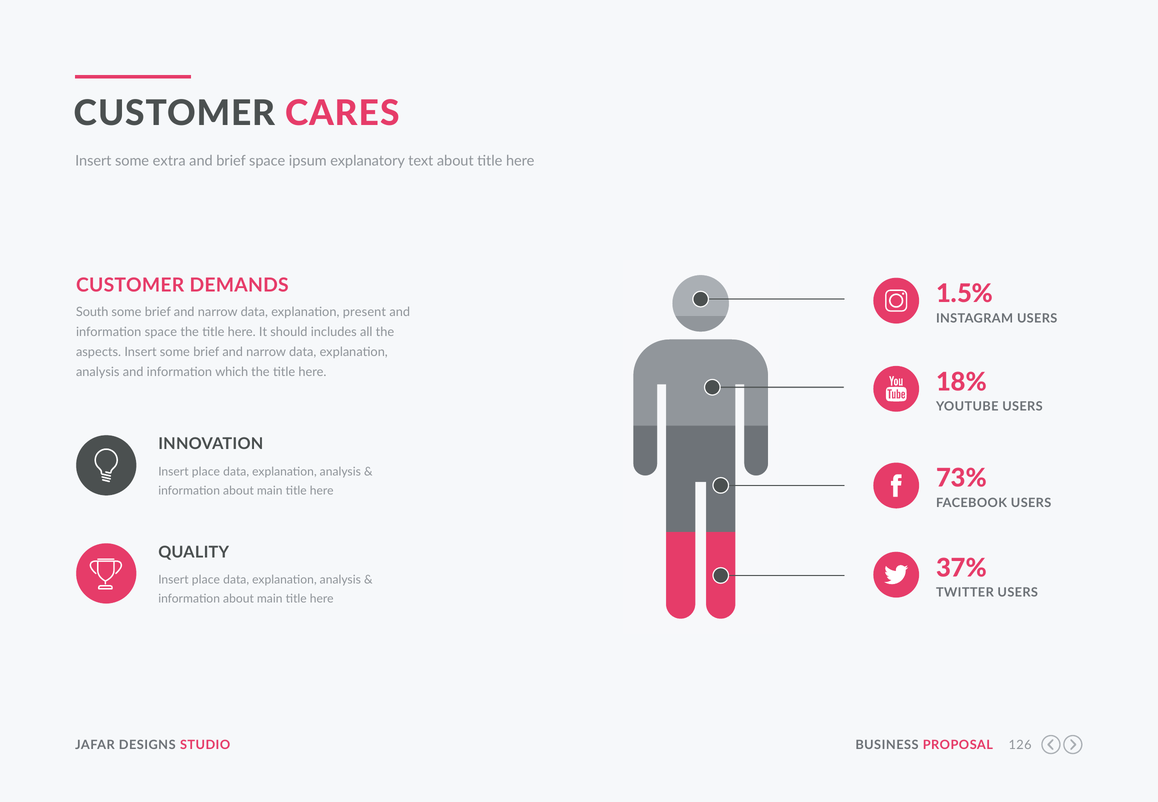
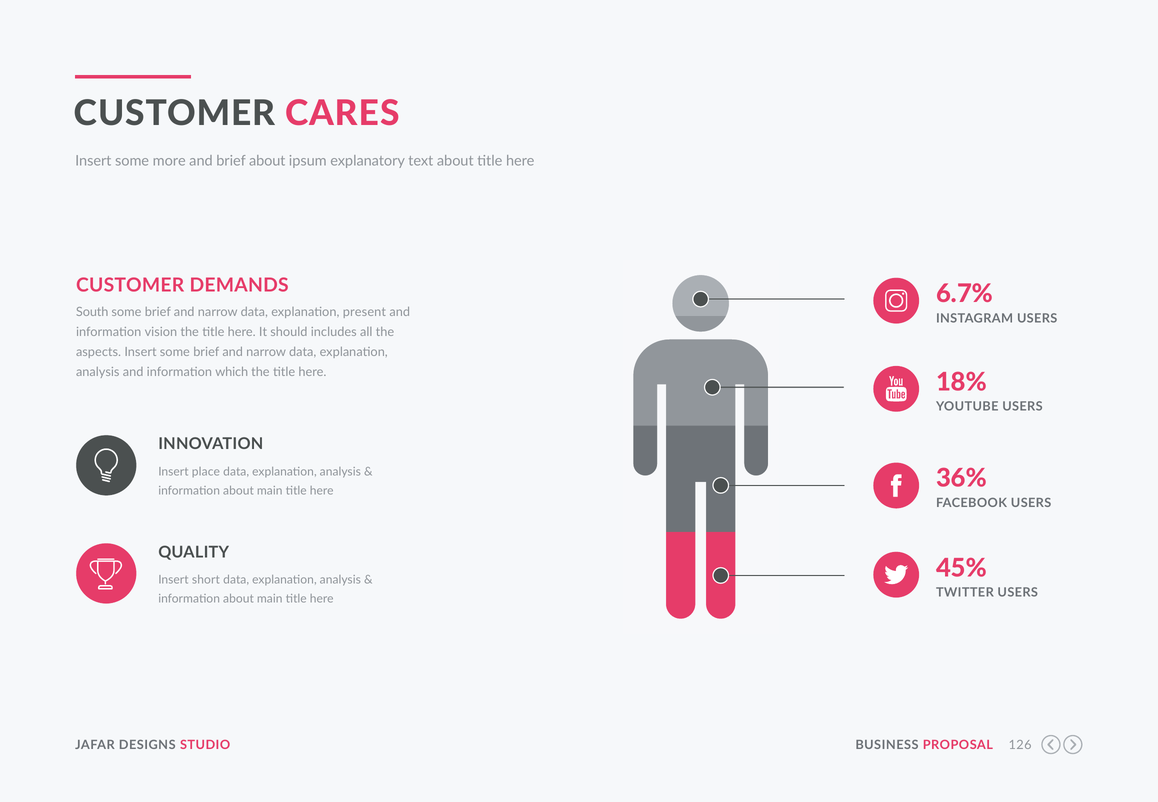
extra: extra -> more (169, 161)
brief space: space -> about (267, 161)
1.5%: 1.5% -> 6.7% (965, 294)
information space: space -> vision (161, 332)
73%: 73% -> 36% (962, 478)
37%: 37% -> 45% (962, 568)
place: place -> short (206, 580)
